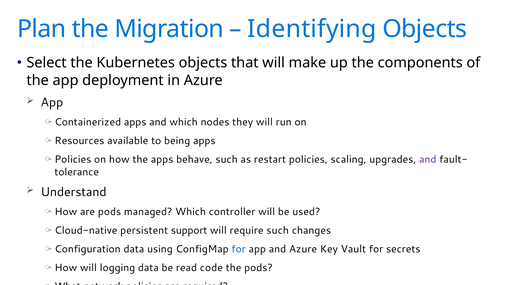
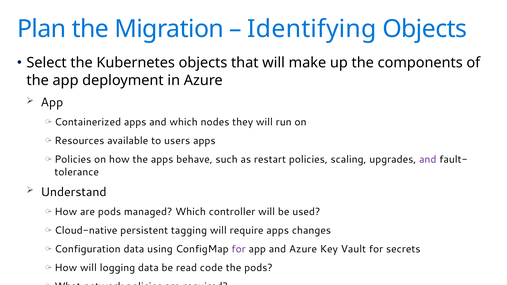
being: being -> users (177, 141)
support: support -> tagging (189, 230)
require such: such -> apps (278, 230)
for colour: blue -> purple (239, 249)
